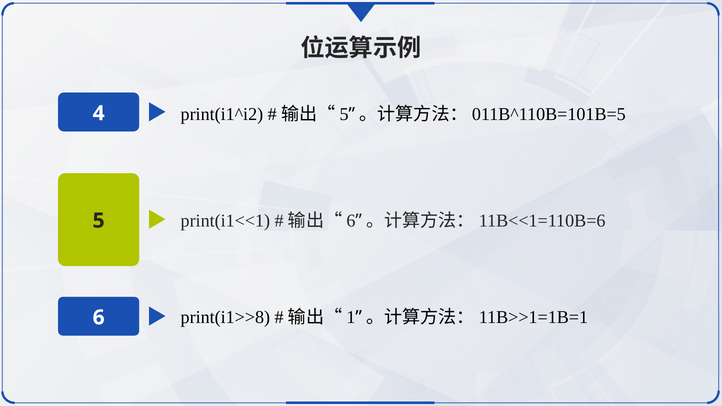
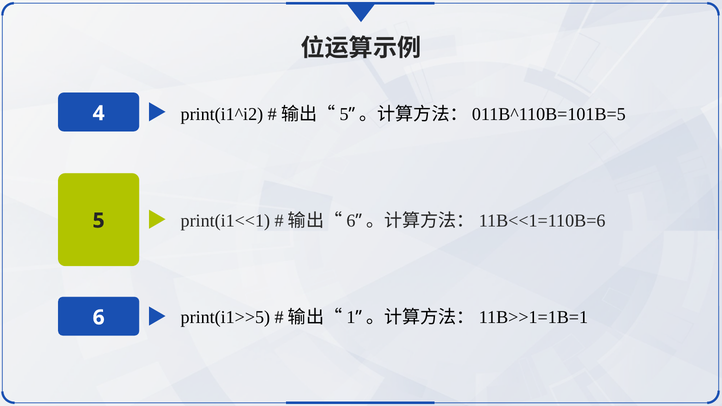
print(i1>>8: print(i1>>8 -> print(i1>>5 (225, 317)
